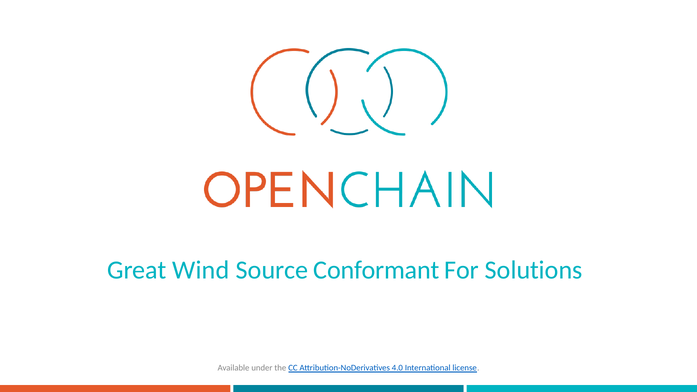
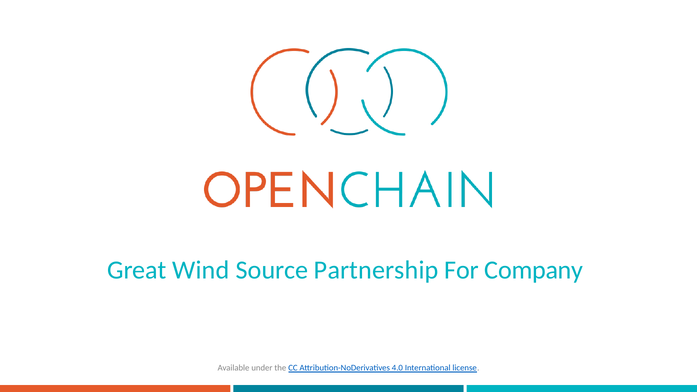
Conformant: Conformant -> Partnership (376, 270)
Solutions: Solutions -> Company (534, 270)
